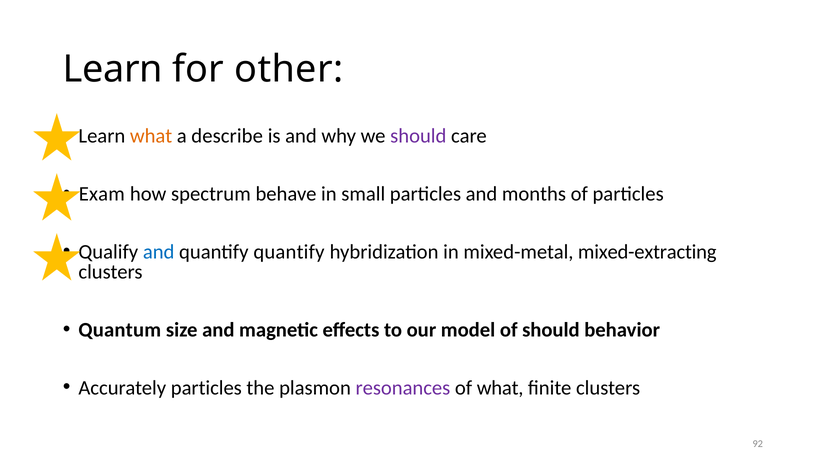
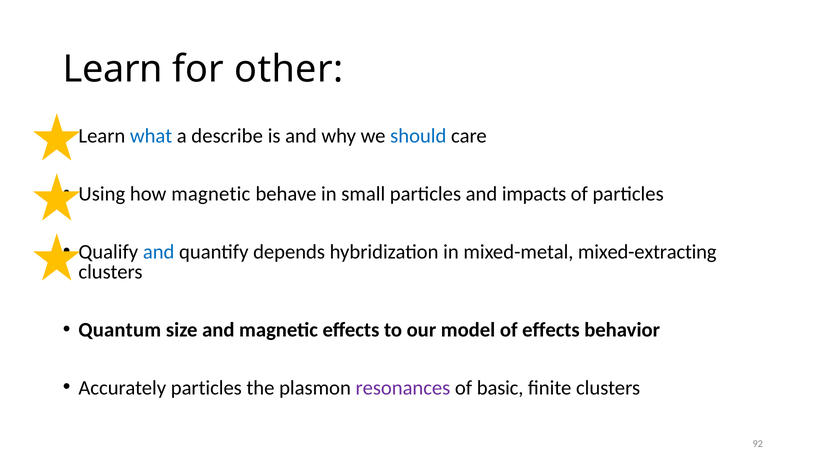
what colour: orange -> blue (151, 136)
should colour: purple -> blue (418, 136)
Exam: Exam -> Using (102, 194)
how spectrum: spectrum -> magnetic (211, 194)
months: months -> impacts (534, 194)
quantify quantify: quantify -> depends (289, 252)
of should: should -> effects (551, 330)
of what: what -> basic (500, 387)
